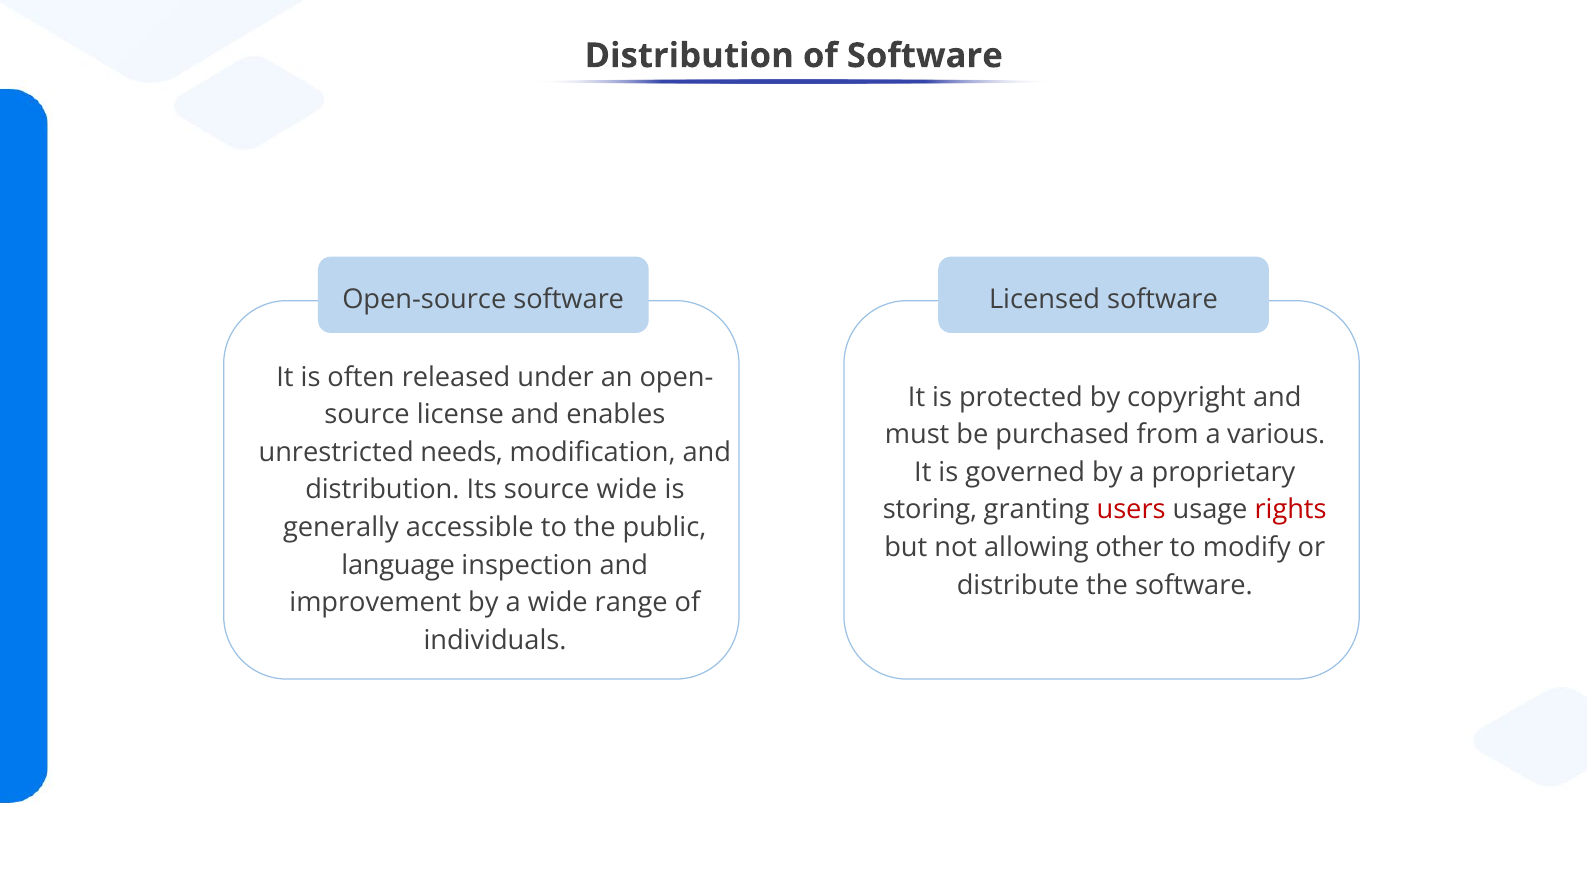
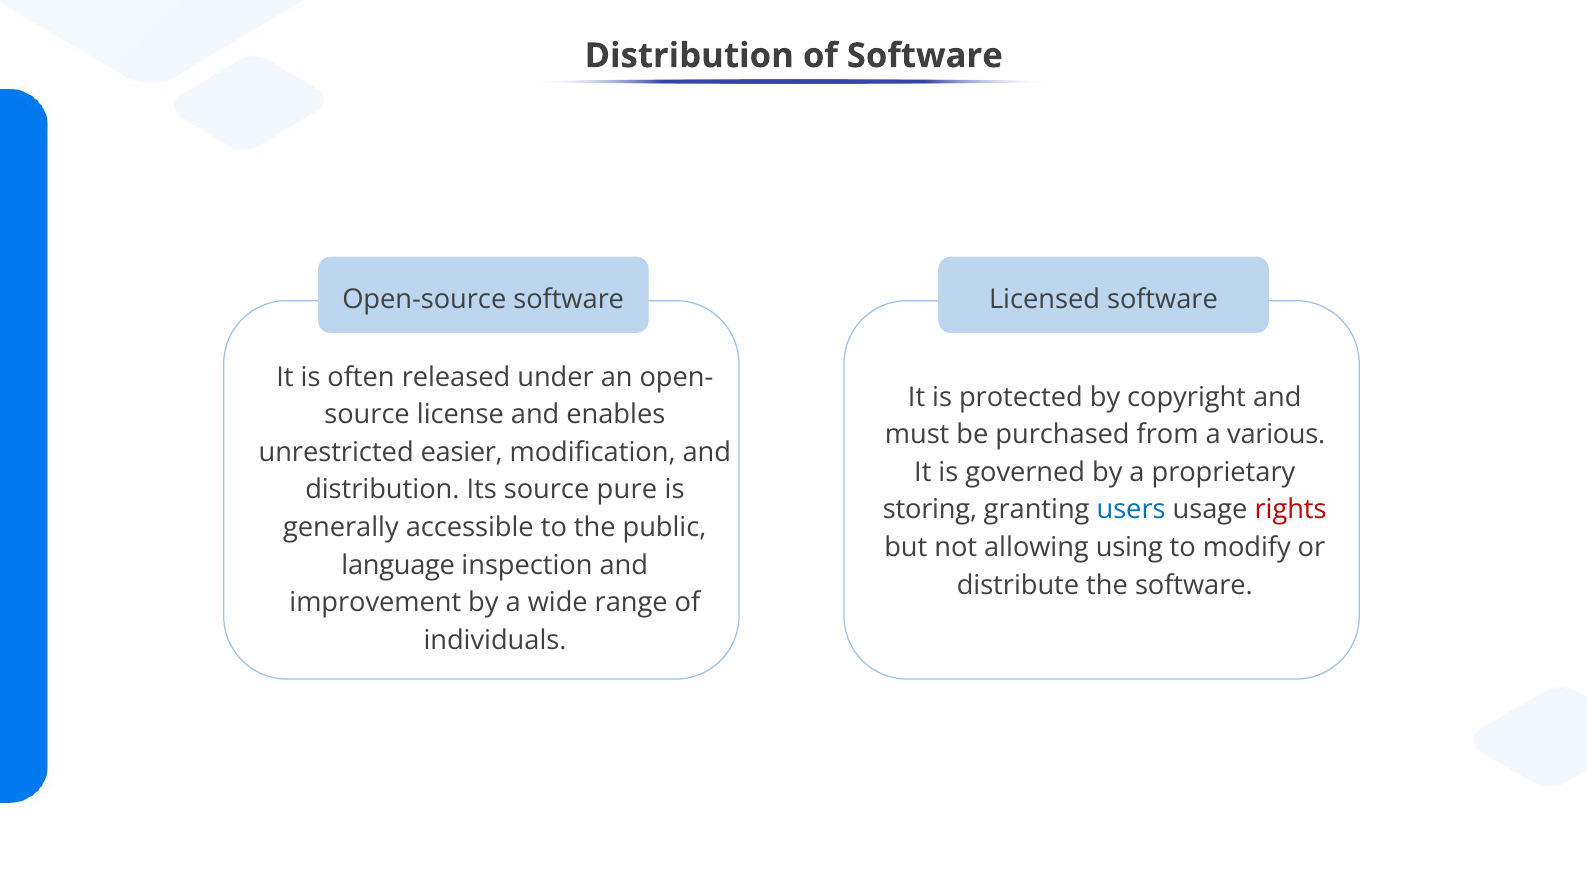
needs: needs -> easier (462, 453)
source wide: wide -> pure (627, 490)
users colour: red -> blue (1131, 510)
other: other -> using (1129, 548)
